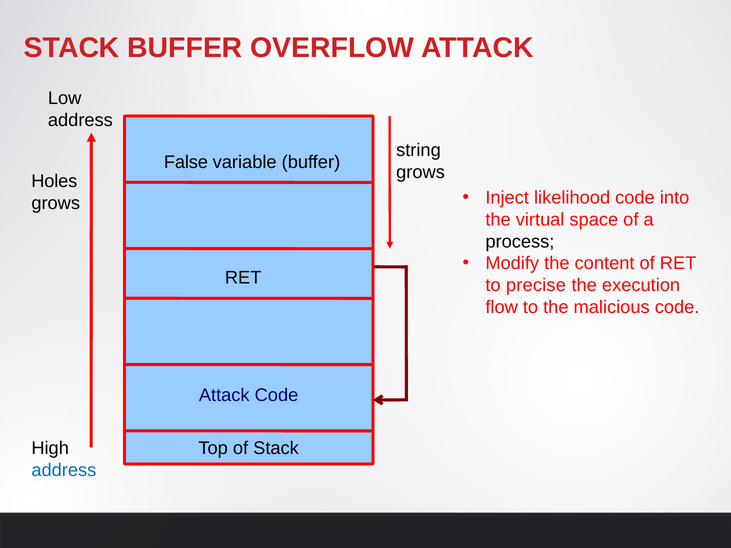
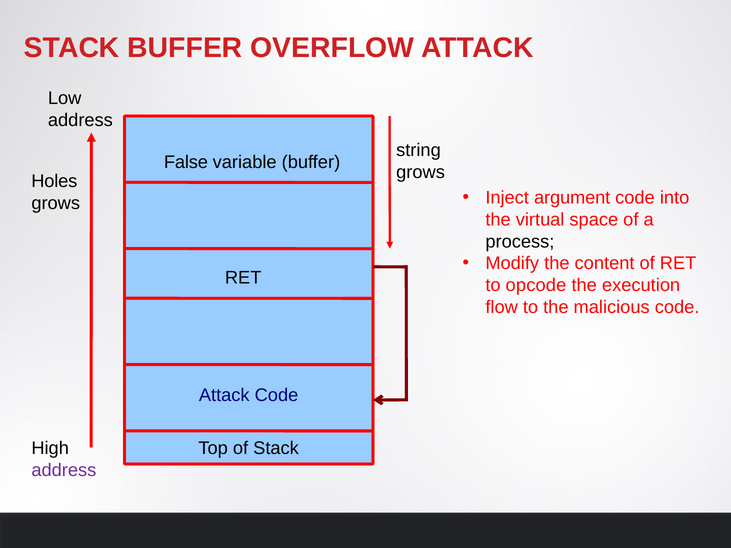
likelihood: likelihood -> argument (572, 198)
precise: precise -> opcode (536, 285)
address colour: blue -> purple (64, 470)
